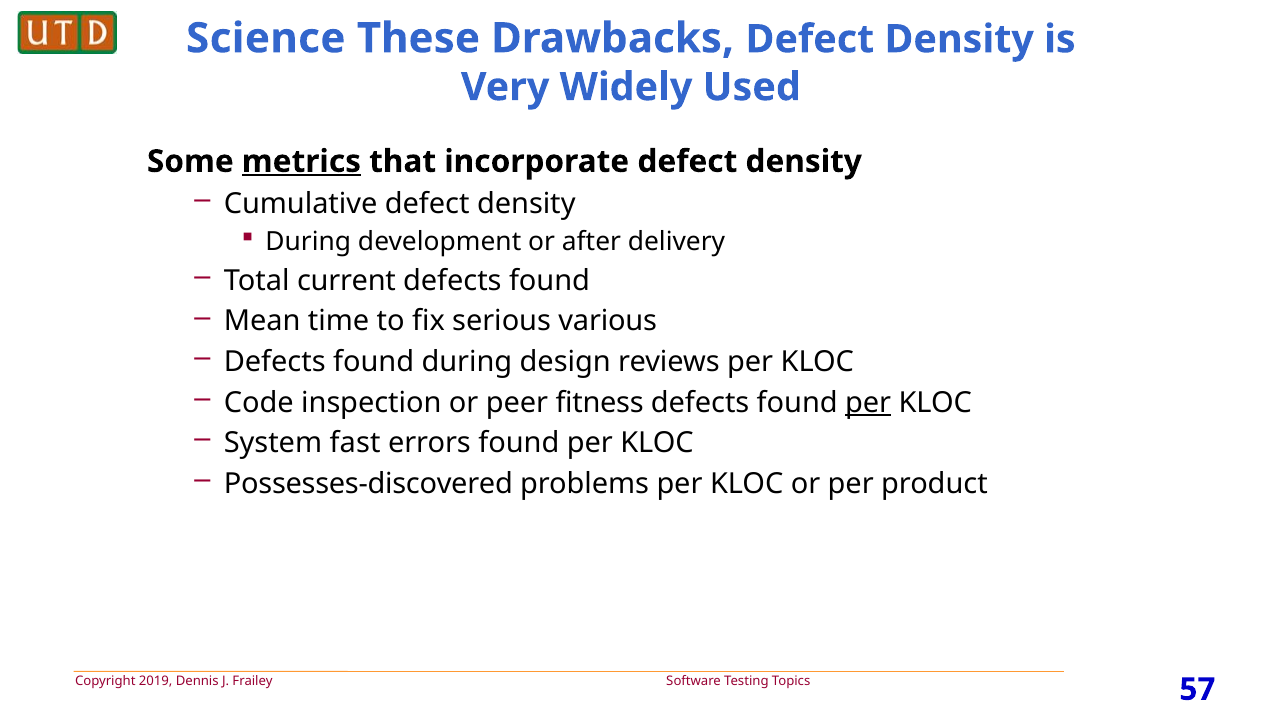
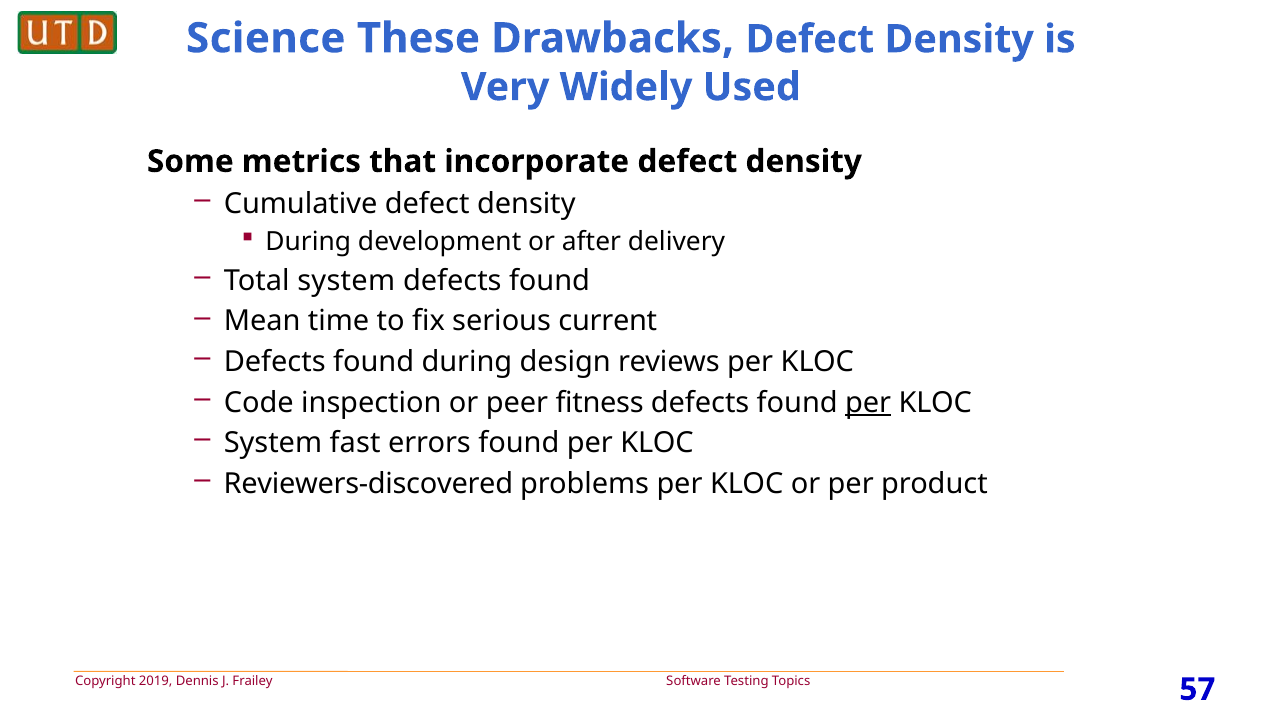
metrics underline: present -> none (301, 162)
Total current: current -> system (346, 281)
various: various -> current (608, 321)
Possesses-discovered: Possesses-discovered -> Reviewers-discovered (368, 484)
